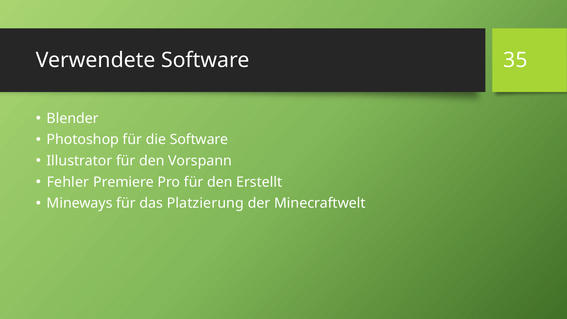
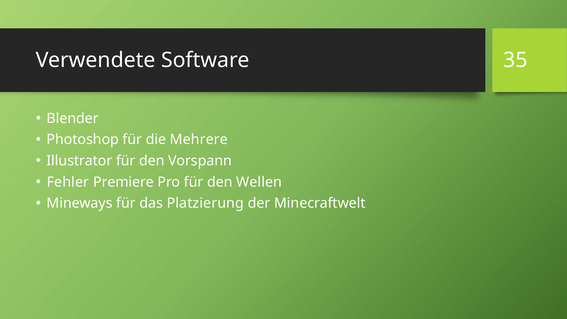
die Software: Software -> Mehrere (199, 140)
Erstellt: Erstellt -> Wellen (259, 182)
